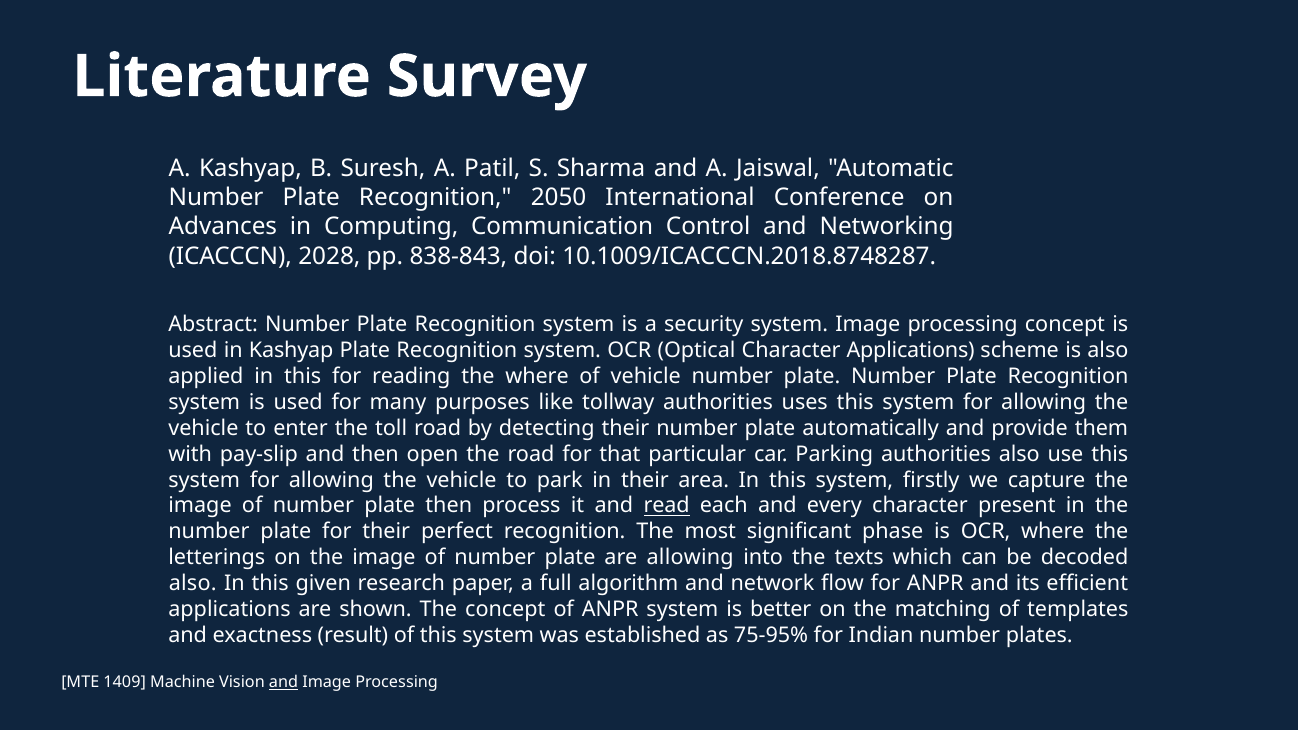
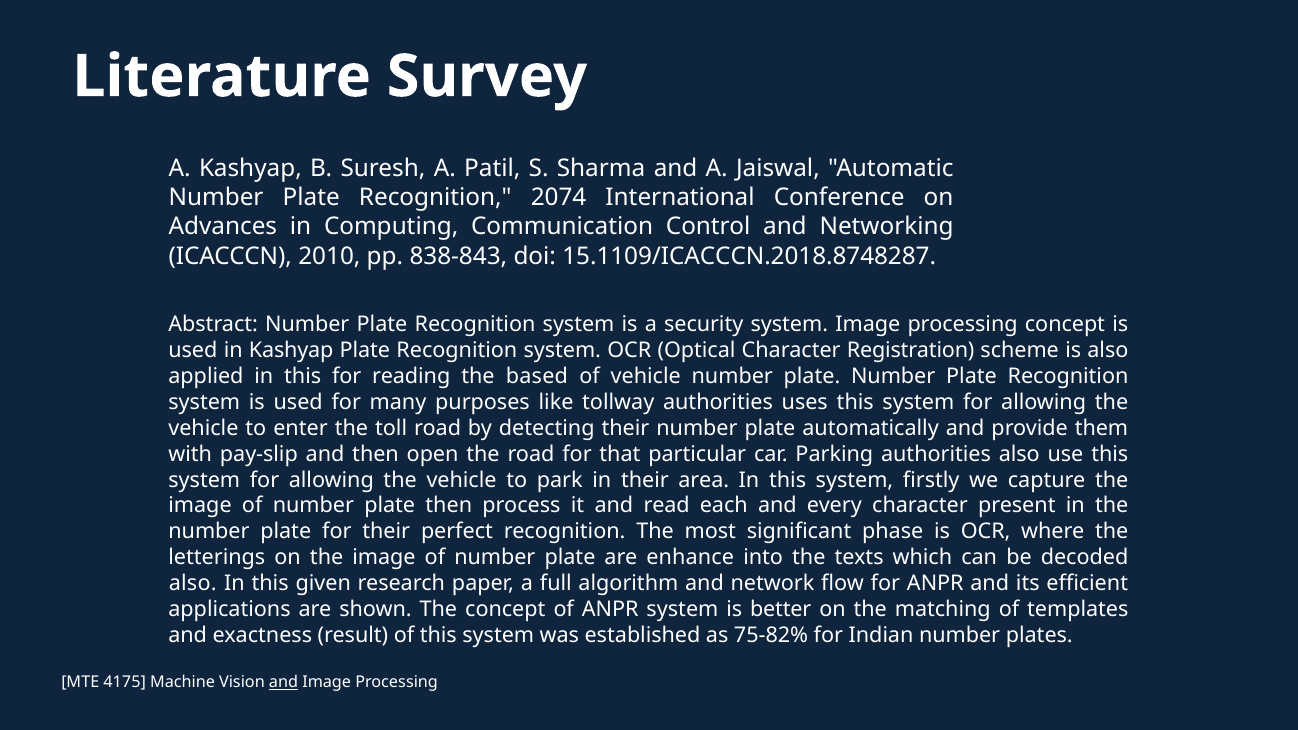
2050: 2050 -> 2074 (559, 198)
2028: 2028 -> 2010 (329, 256)
10.1009/ICACCCN.2018.8748287: 10.1009/ICACCCN.2018.8748287 -> 15.1109/ICACCCN.2018.8748287 (749, 256)
Character Applications: Applications -> Registration (911, 350)
the where: where -> based (537, 376)
read underline: present -> none (667, 506)
are allowing: allowing -> enhance (690, 558)
75-95%: 75-95% -> 75-82% (771, 636)
1409: 1409 -> 4175 (125, 682)
